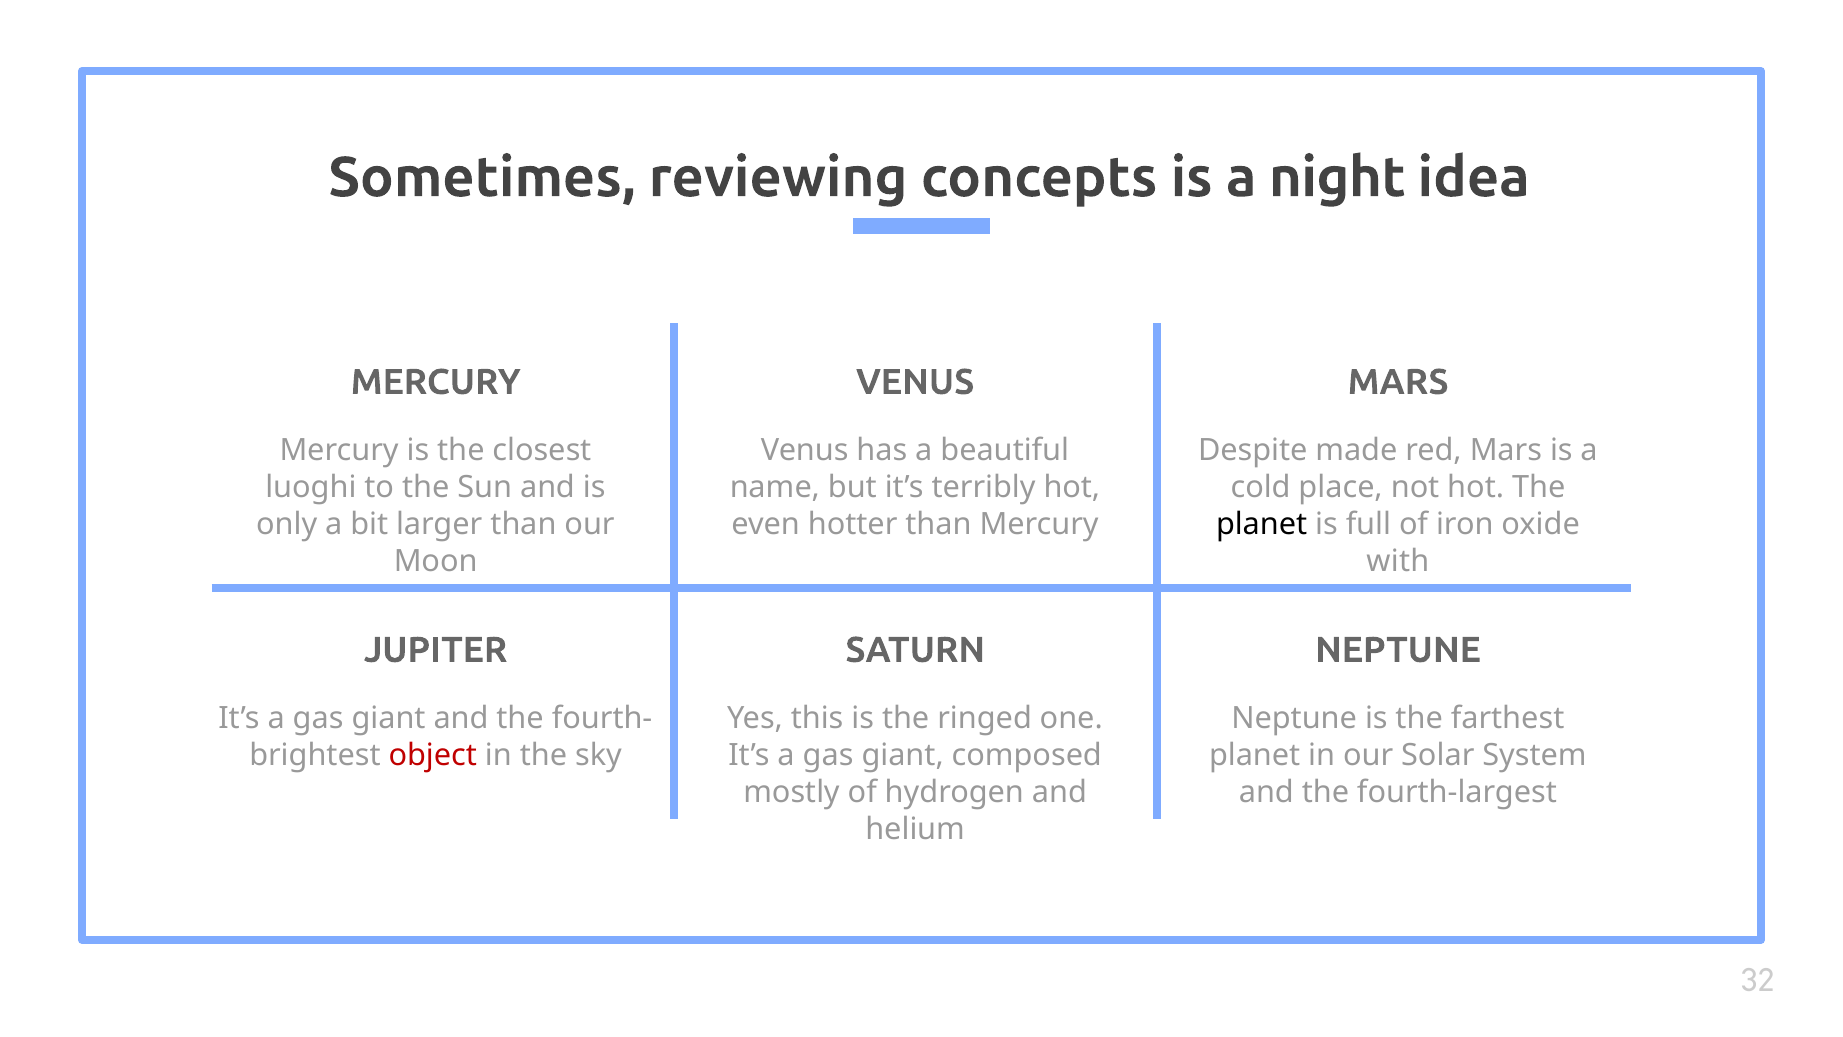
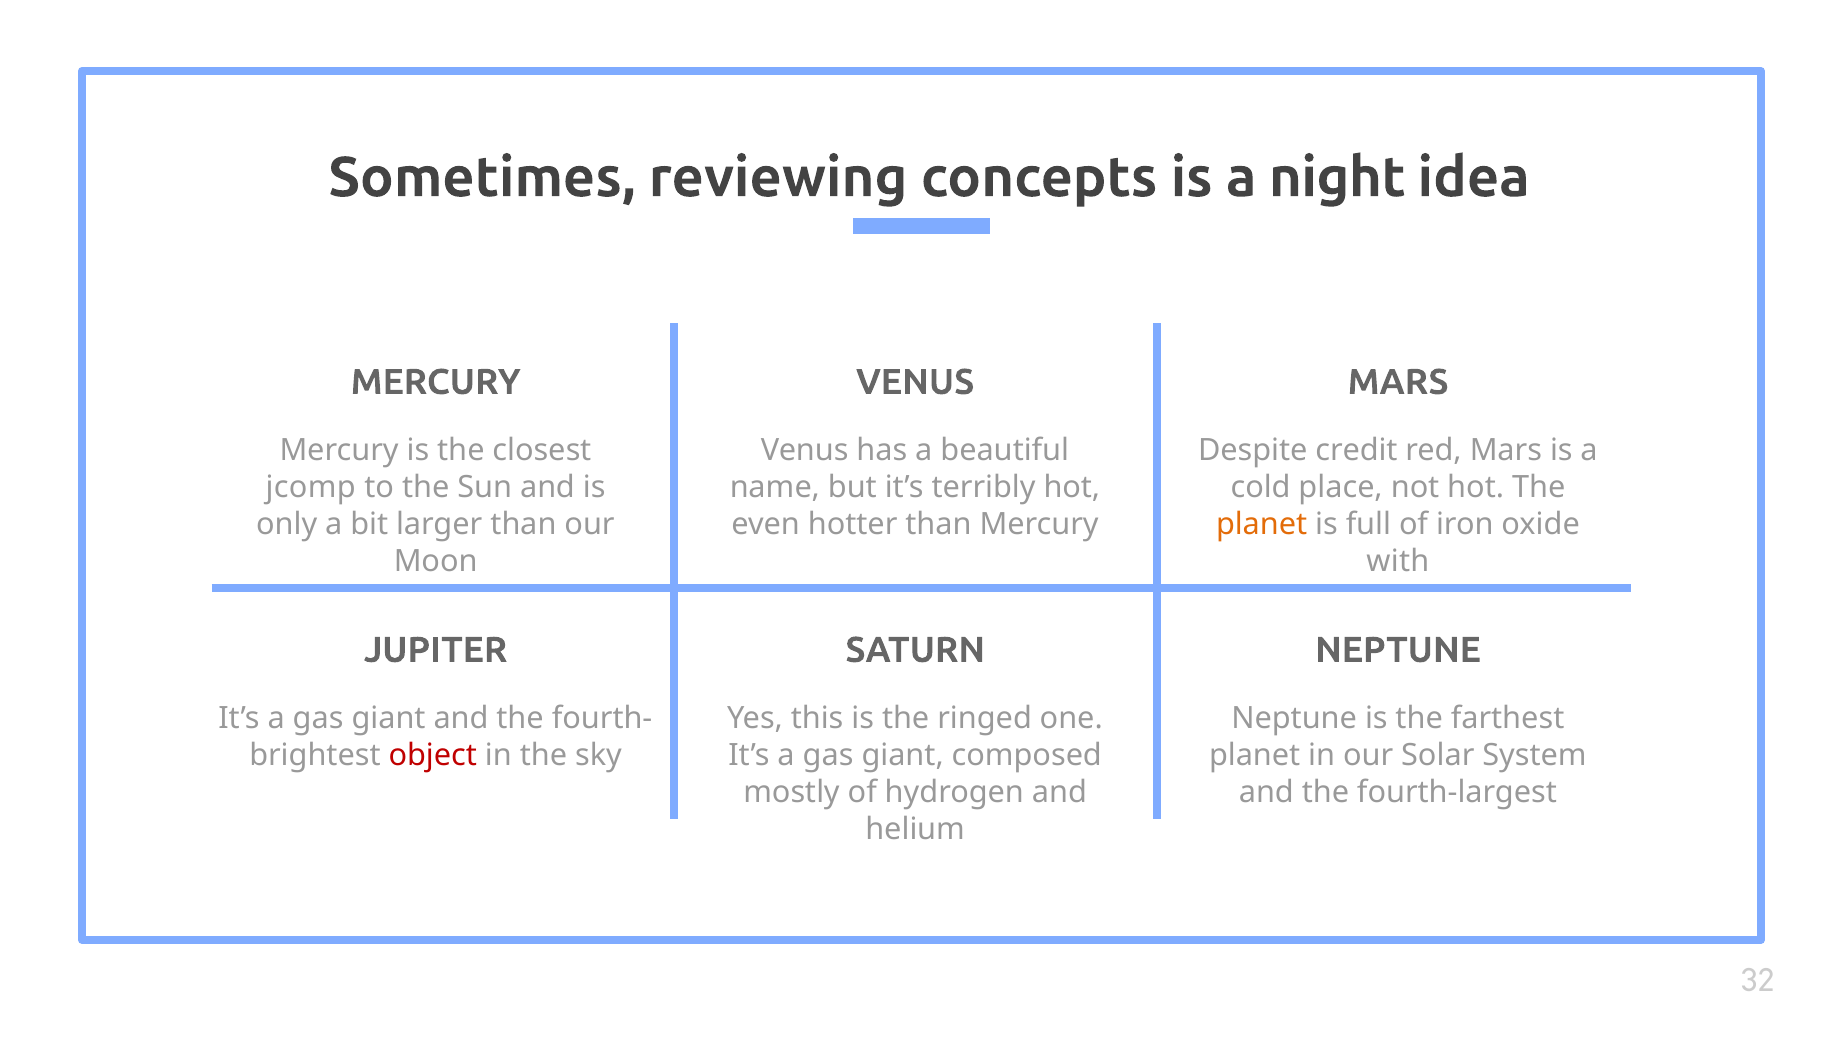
made: made -> credit (1356, 451)
luoghi: luoghi -> jcomp (311, 487)
planet colour: black -> orange (1262, 524)
